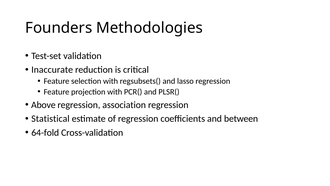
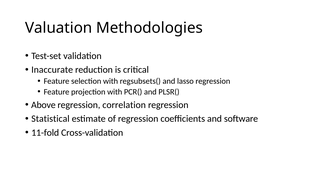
Founders: Founders -> Valuation (59, 28)
association: association -> correlation (124, 105)
between: between -> software (241, 119)
64-fold: 64-fold -> 11-fold (45, 132)
